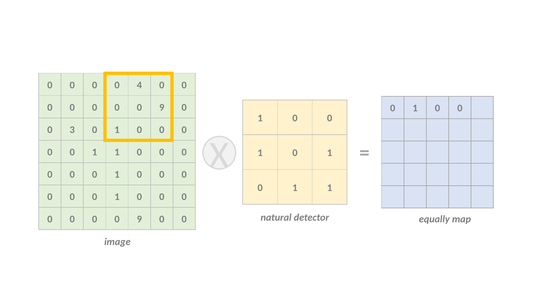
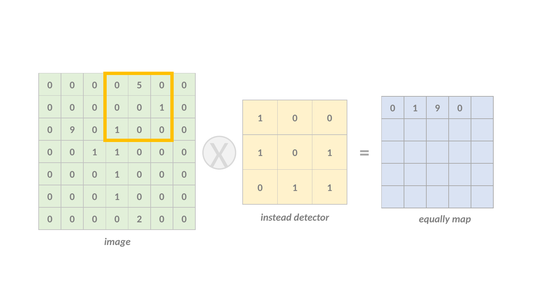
4: 4 -> 5 (139, 85)
9: 9 -> 1 (162, 108)
0: 0 -> 9 (437, 108)
0 3: 3 -> 9 (72, 130)
natural: natural -> instead (276, 218)
9: 9 -> 2 (139, 219)
